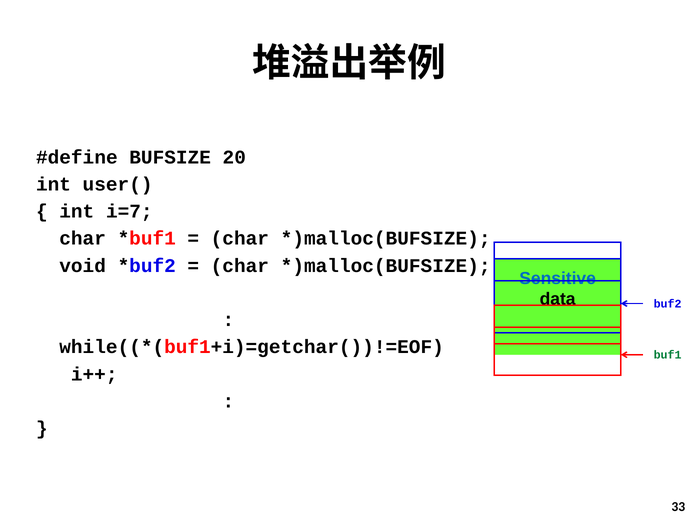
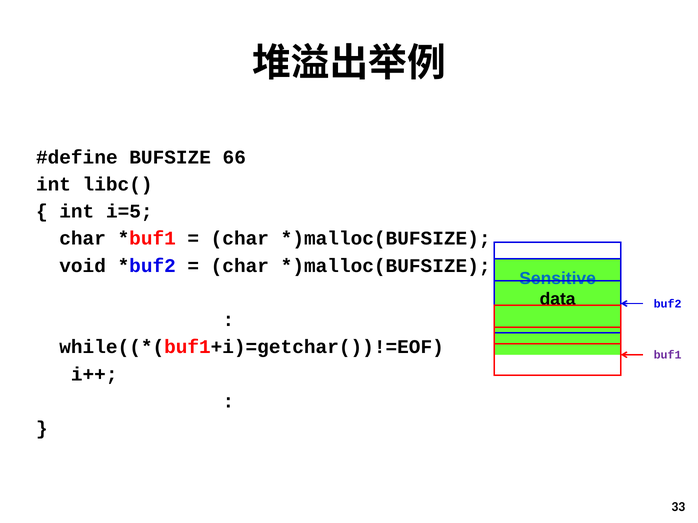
20: 20 -> 66 (234, 157)
user(: user( -> libc( (118, 184)
i=7: i=7 -> i=5 (129, 212)
buf1 colour: green -> purple (668, 355)
